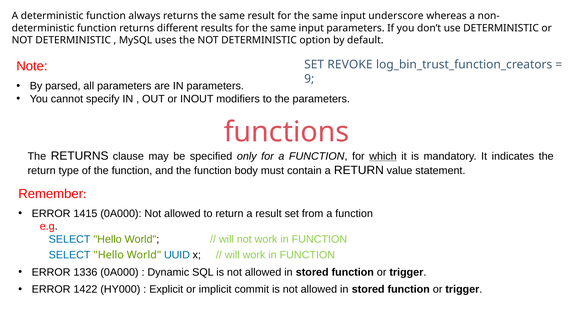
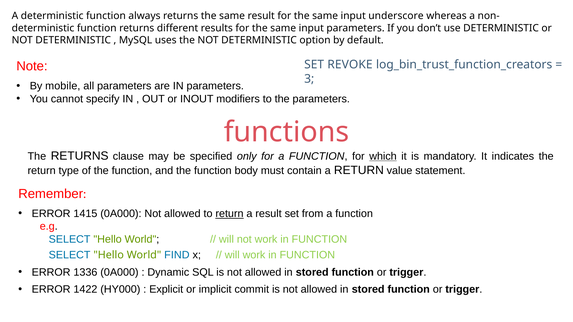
9: 9 -> 3 (309, 79)
parsed: parsed -> mobile (63, 86)
return underline: none -> present (229, 214)
UUID: UUID -> FIND (177, 255)
